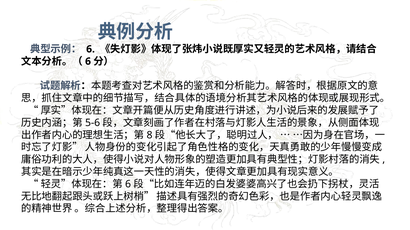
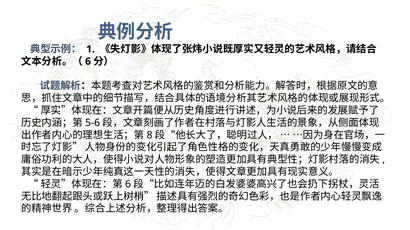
6: 6 -> 1 (91, 49)
